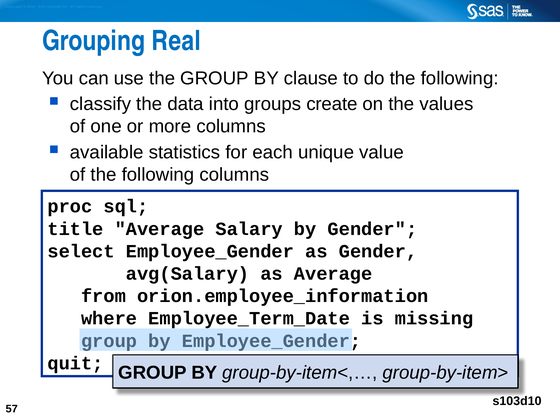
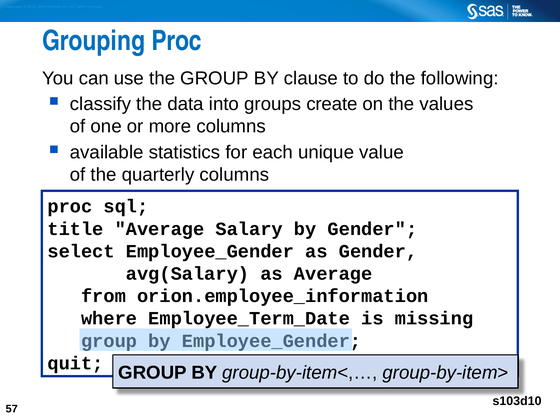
Grouping Real: Real -> Proc (176, 41)
of the following: following -> quarterly (158, 175)
